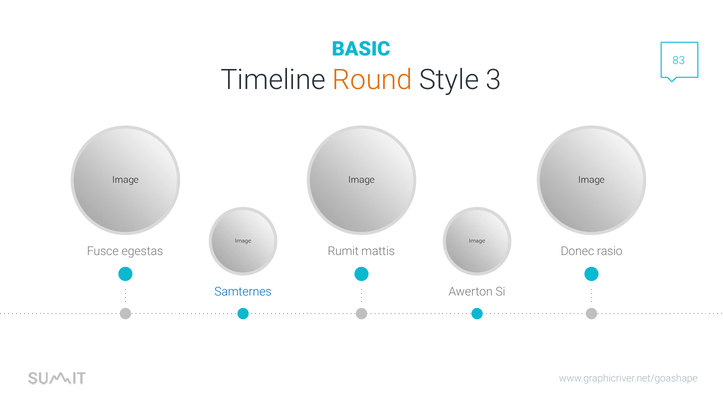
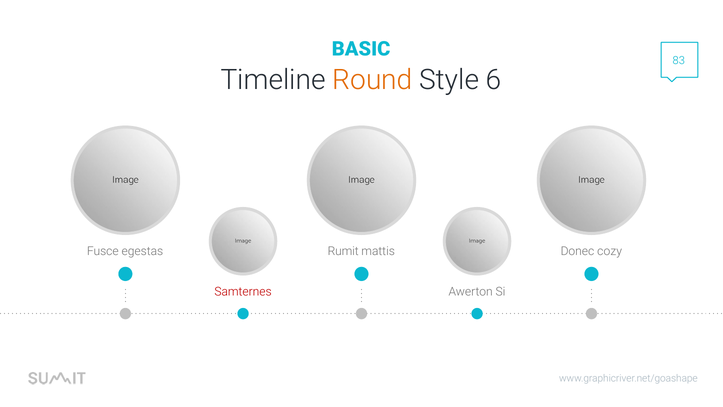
3: 3 -> 6 (494, 80)
rasio: rasio -> cozy (610, 251)
Samternes colour: blue -> red (243, 292)
